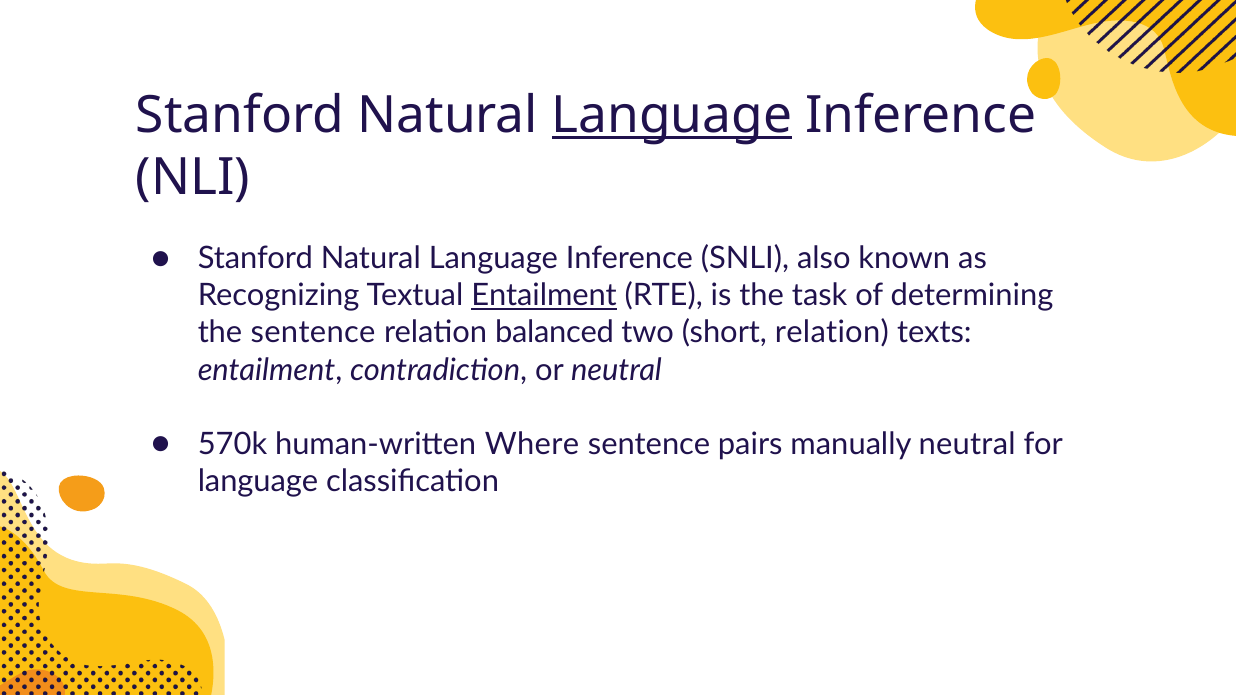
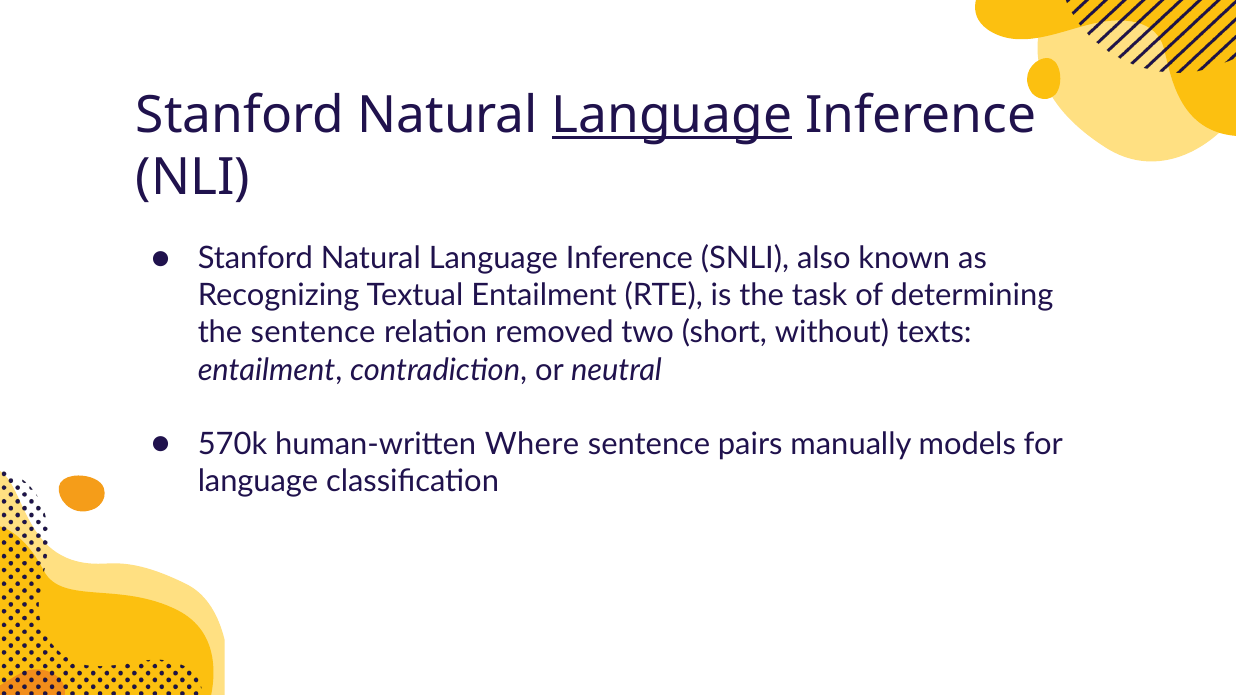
Entailment underline: present -> none (544, 296)
balanced: balanced -> removed (554, 333)
short relation: relation -> without (832, 333)
manually neutral: neutral -> models (967, 444)
